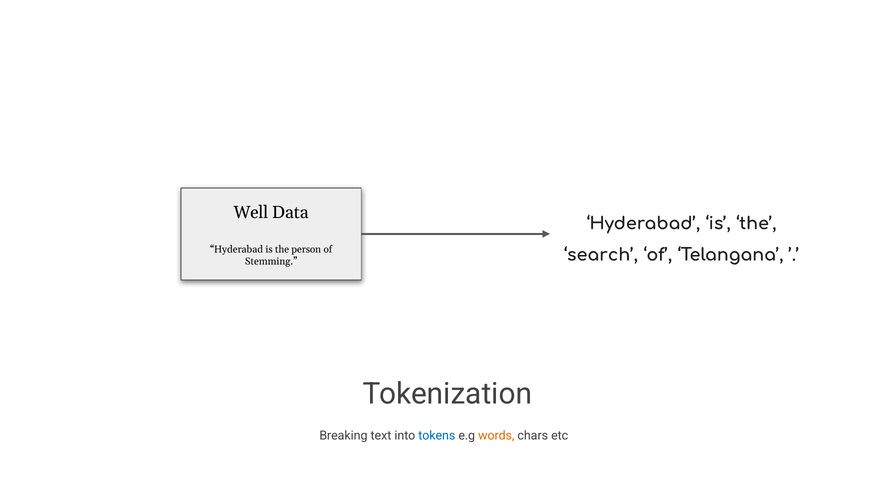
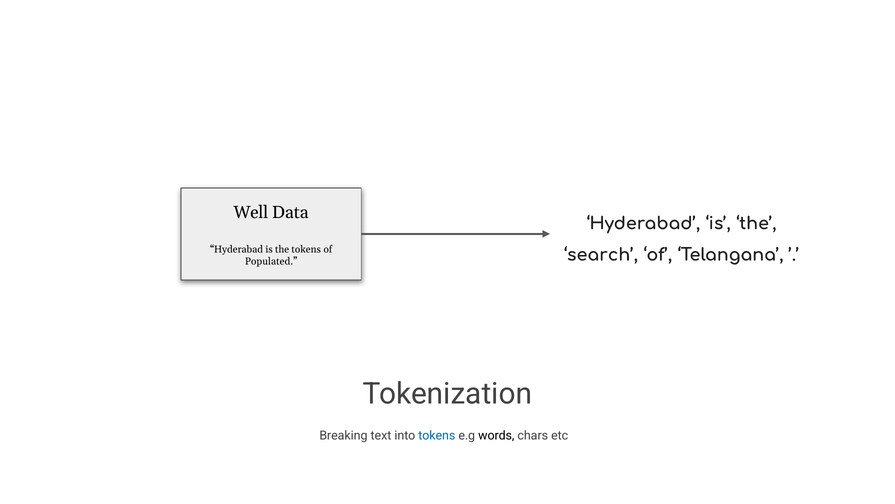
the person: person -> tokens (306, 249)
Stemming: Stemming -> Populated (271, 261)
words colour: orange -> black (496, 435)
